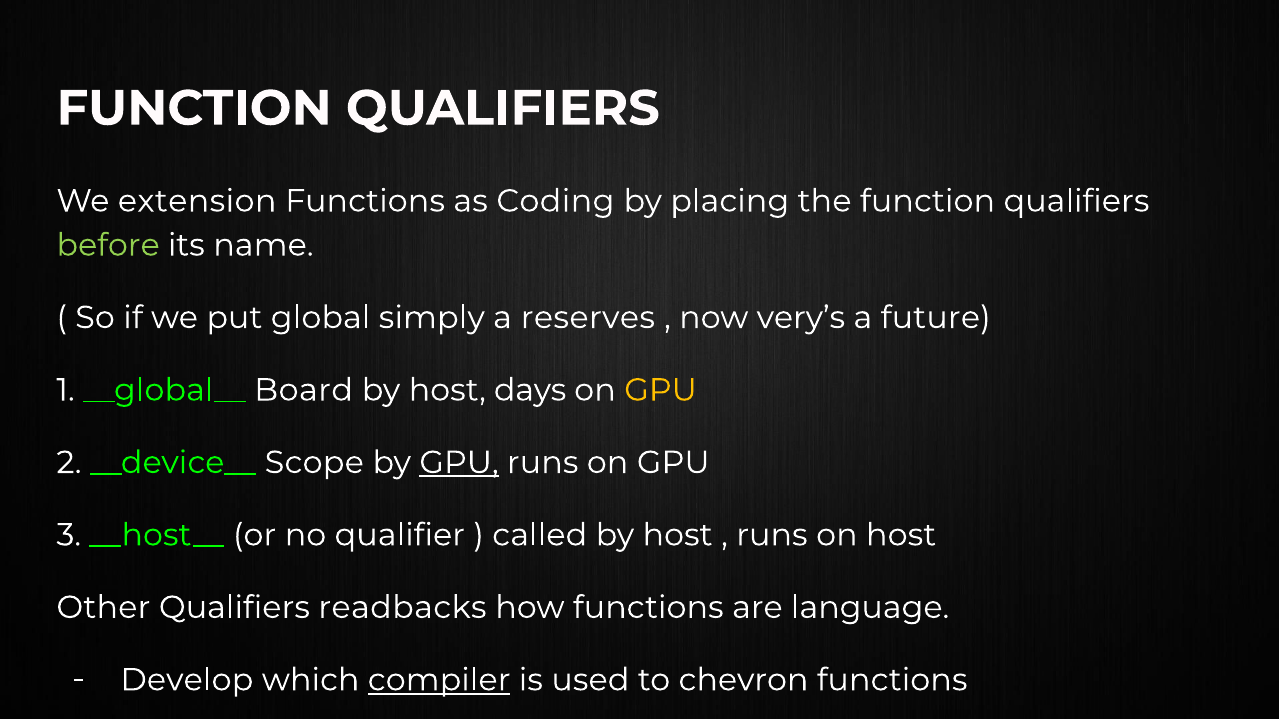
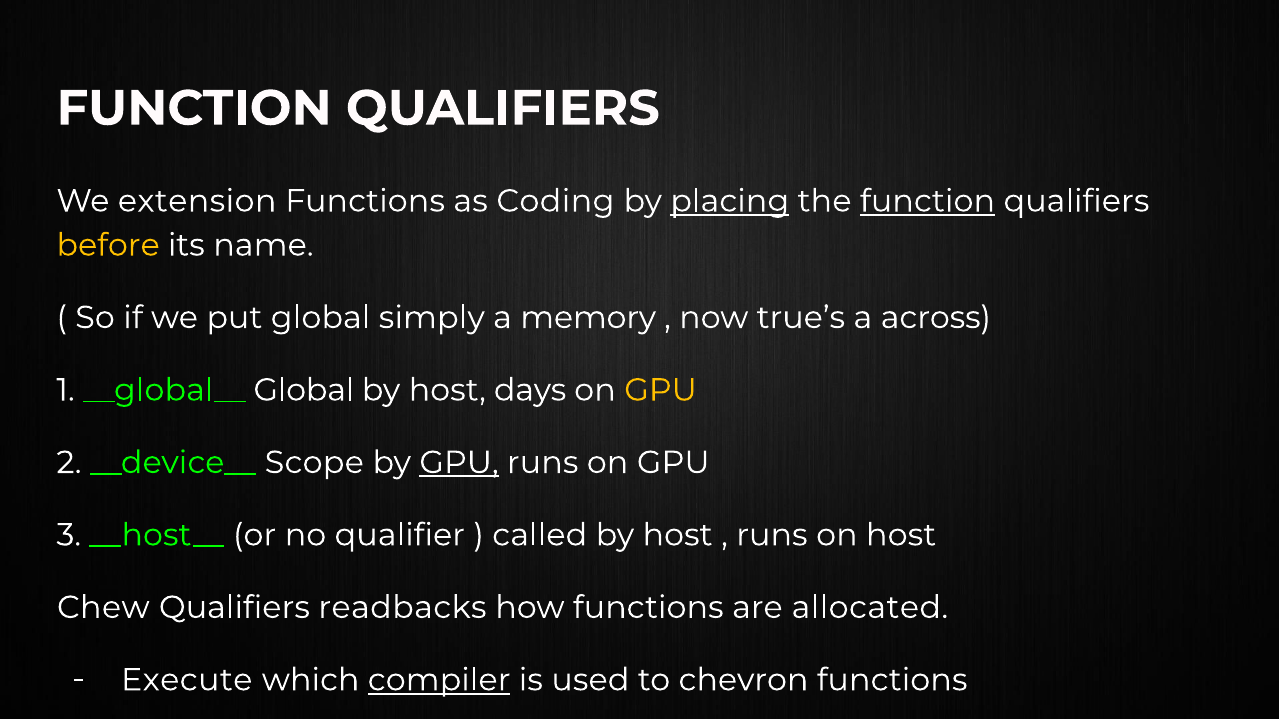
placing underline: none -> present (730, 201)
function underline: none -> present (928, 201)
before colour: light green -> yellow (108, 245)
reserves: reserves -> memory (588, 318)
very’s: very’s -> true’s (801, 318)
future: future -> across (936, 318)
__global__ Board: Board -> Global (304, 390)
Other: Other -> Chew (103, 608)
language: language -> allocated (870, 608)
Develop: Develop -> Execute (187, 680)
